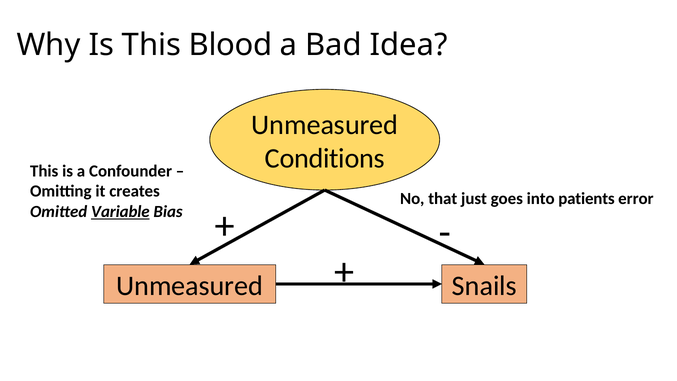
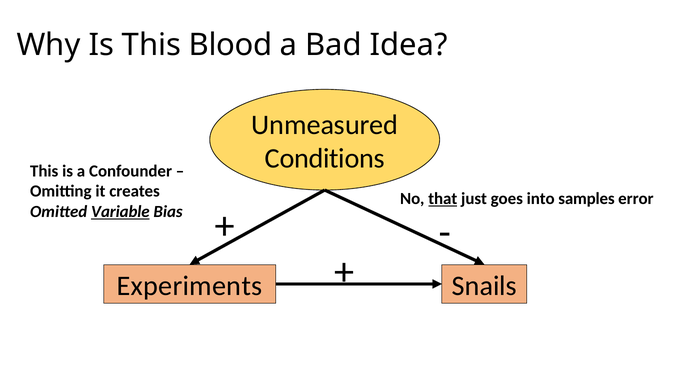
that underline: none -> present (443, 199)
patients: patients -> samples (586, 199)
Unmeasured: Unmeasured -> Experiments (189, 286)
